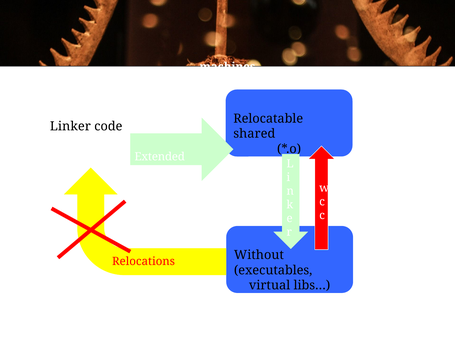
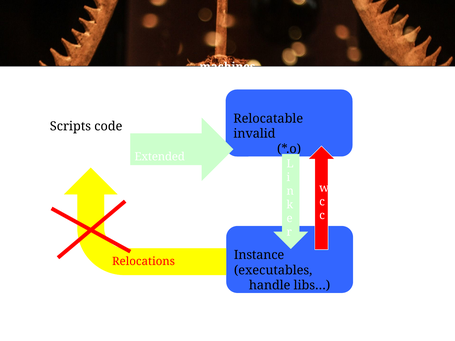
Linker: Linker -> Scripts (70, 126)
shared: shared -> invalid (254, 134)
Without: Without -> Instance (259, 255)
virtual: virtual -> handle (270, 286)
